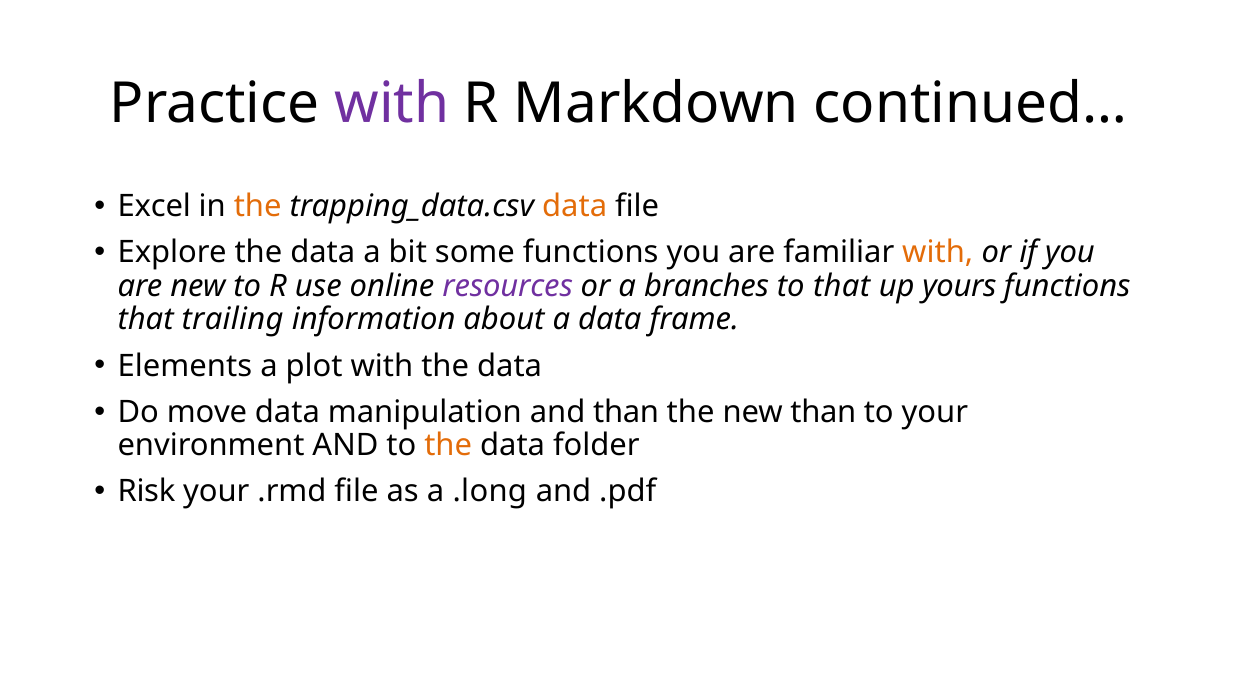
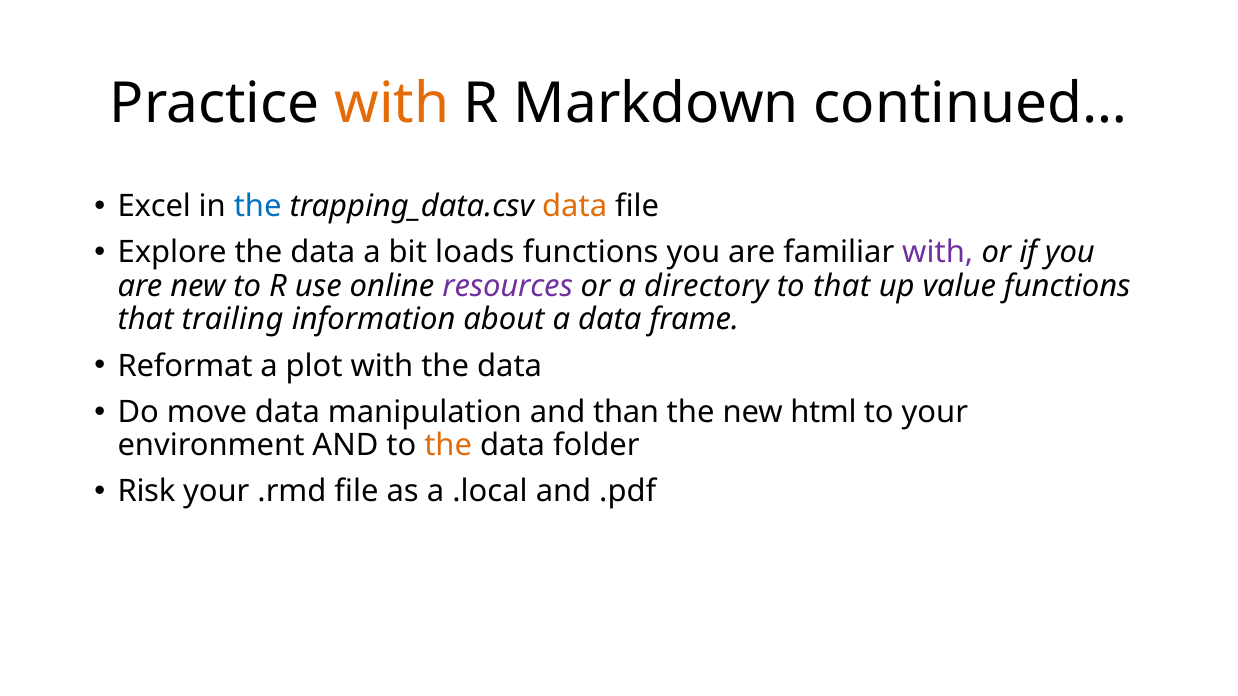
with colour: purple -> orange (392, 104)
the colour: orange -> blue (258, 207)
some: some -> loads (475, 253)
with colour: orange -> purple (938, 253)
branches: branches -> directory (706, 286)
yours: yours -> value (959, 286)
Elements: Elements -> Reformat (185, 366)
new than: than -> html (823, 412)
.long: .long -> .local (490, 492)
